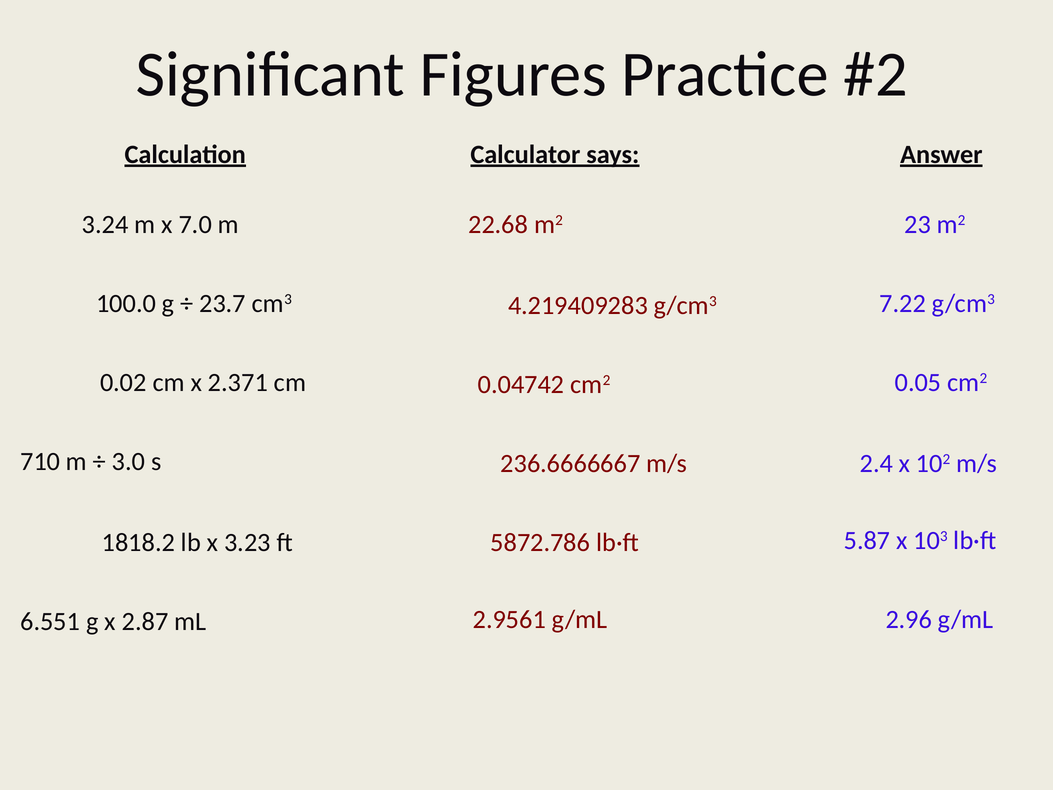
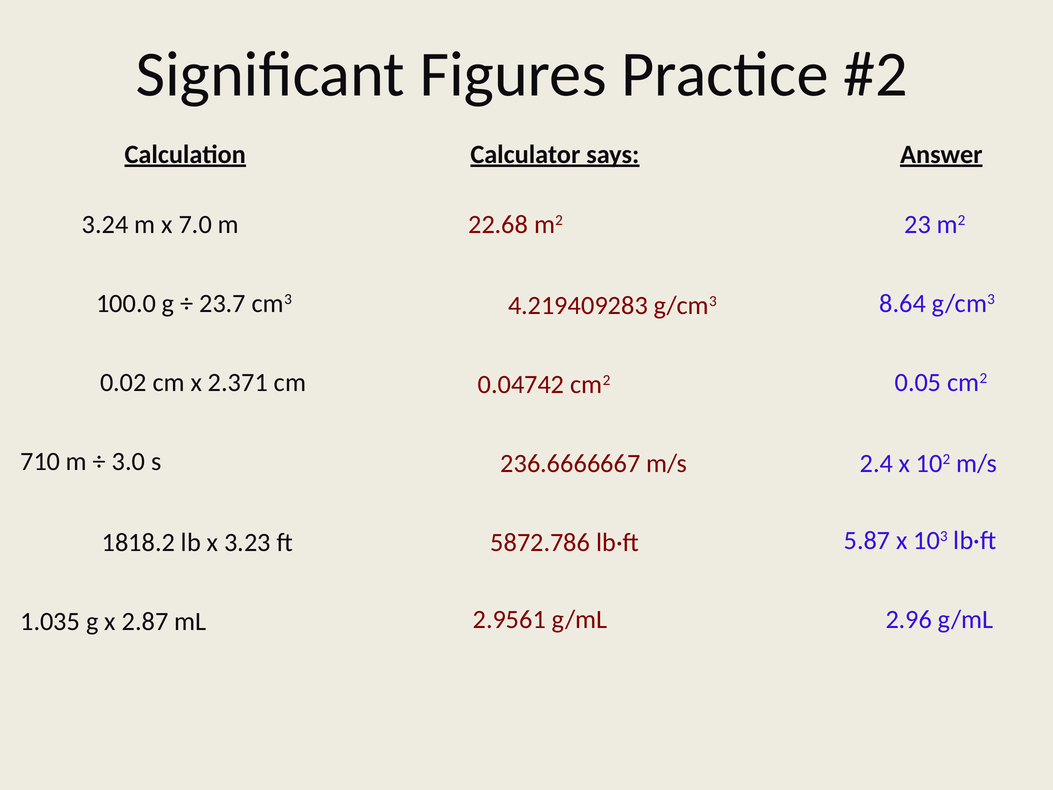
7.22: 7.22 -> 8.64 (903, 304)
6.551: 6.551 -> 1.035 (50, 621)
